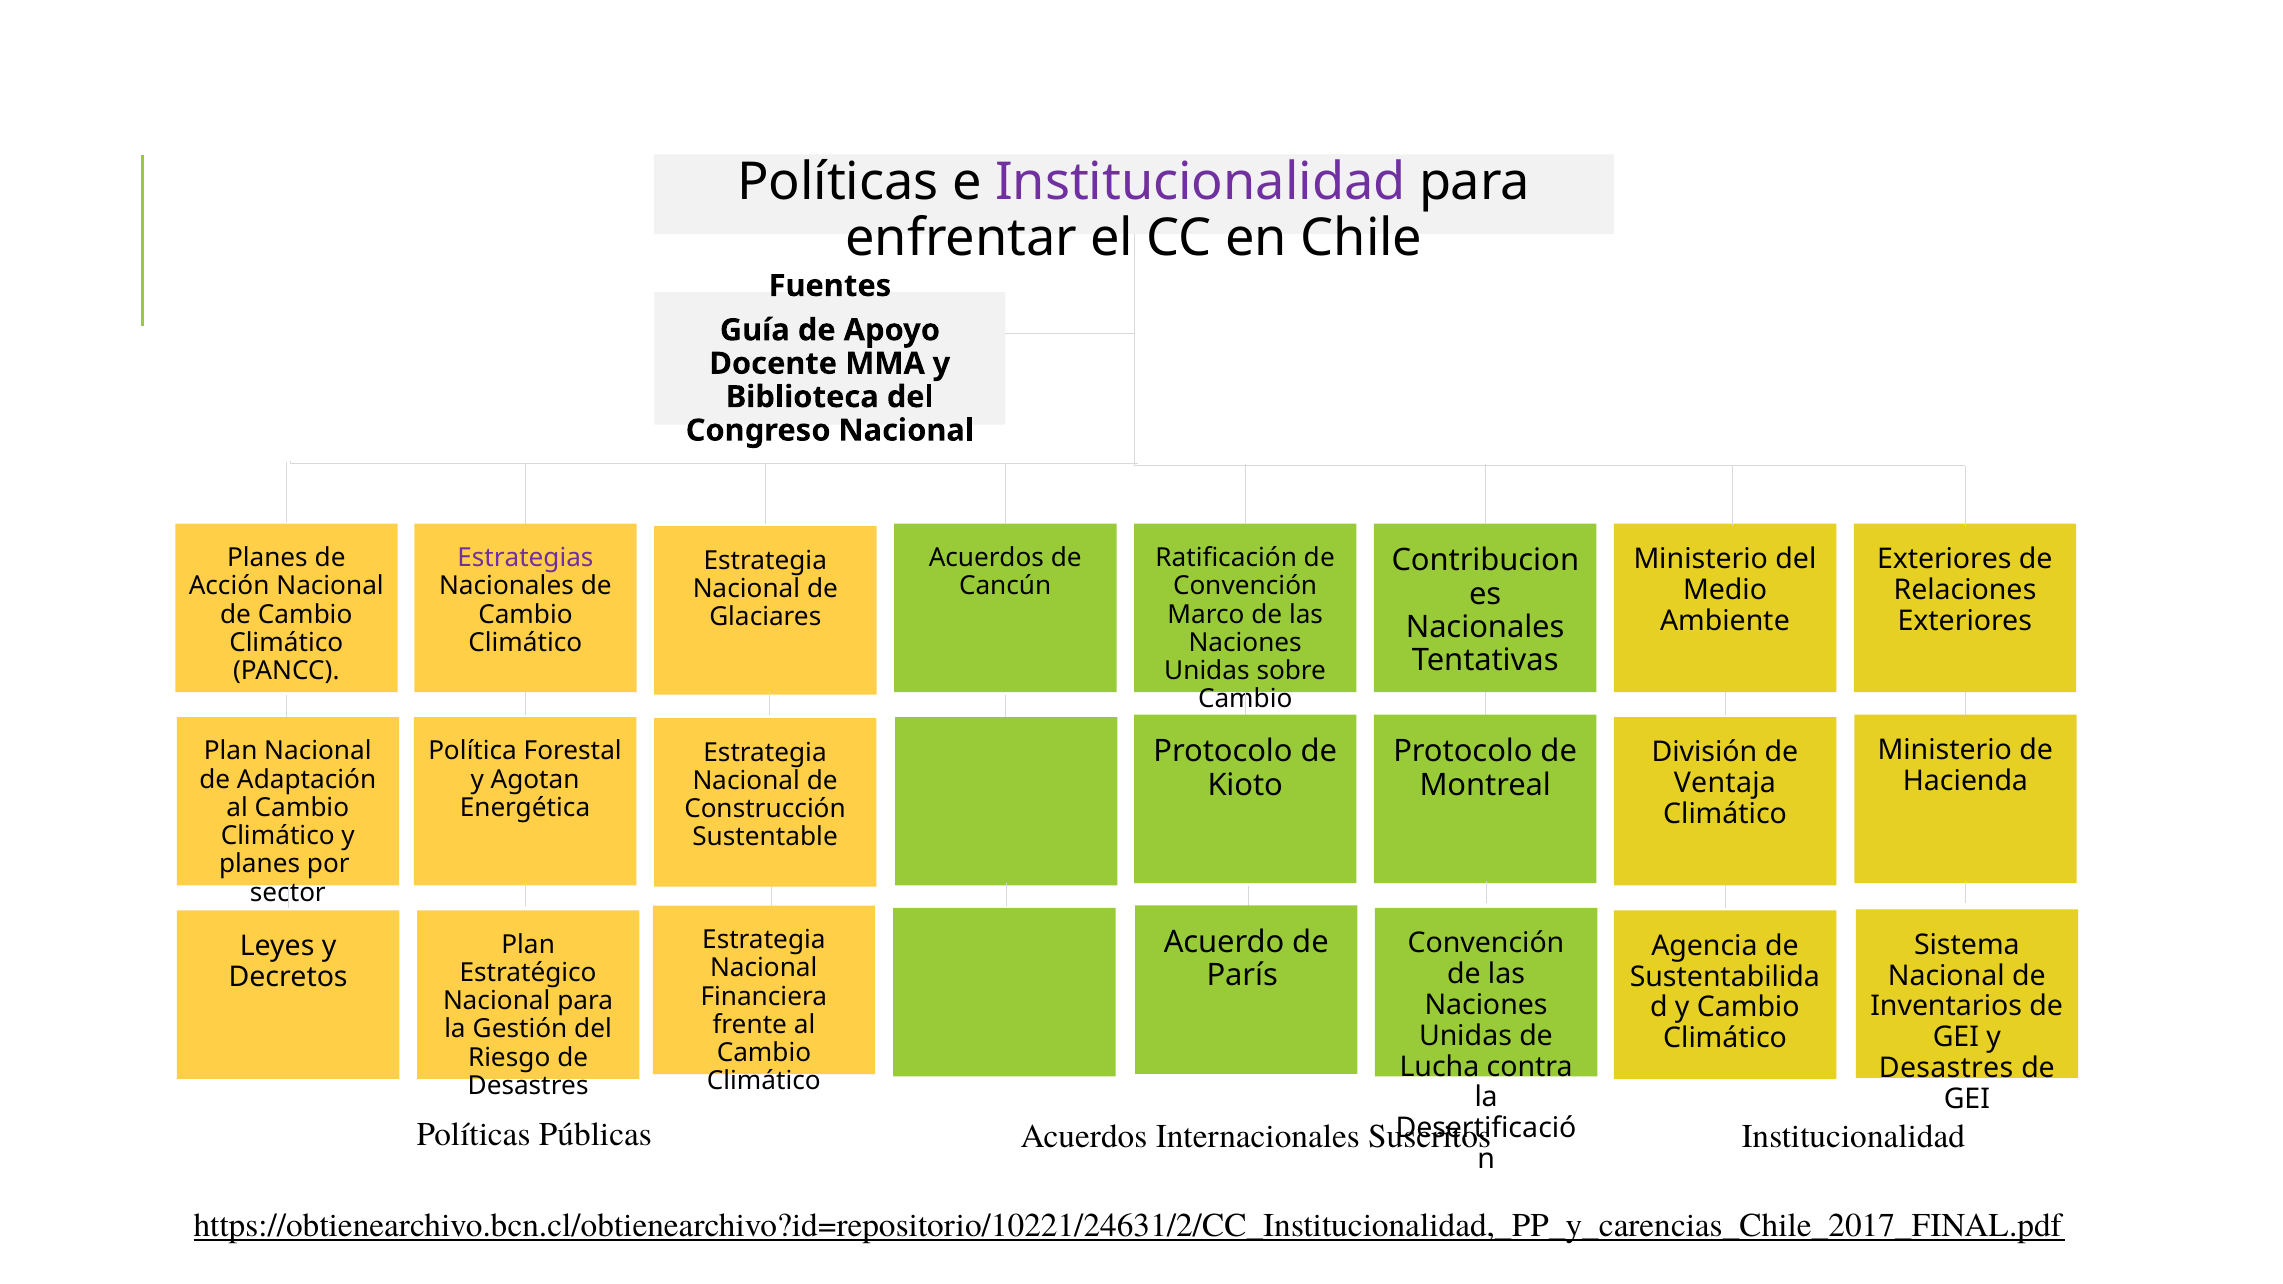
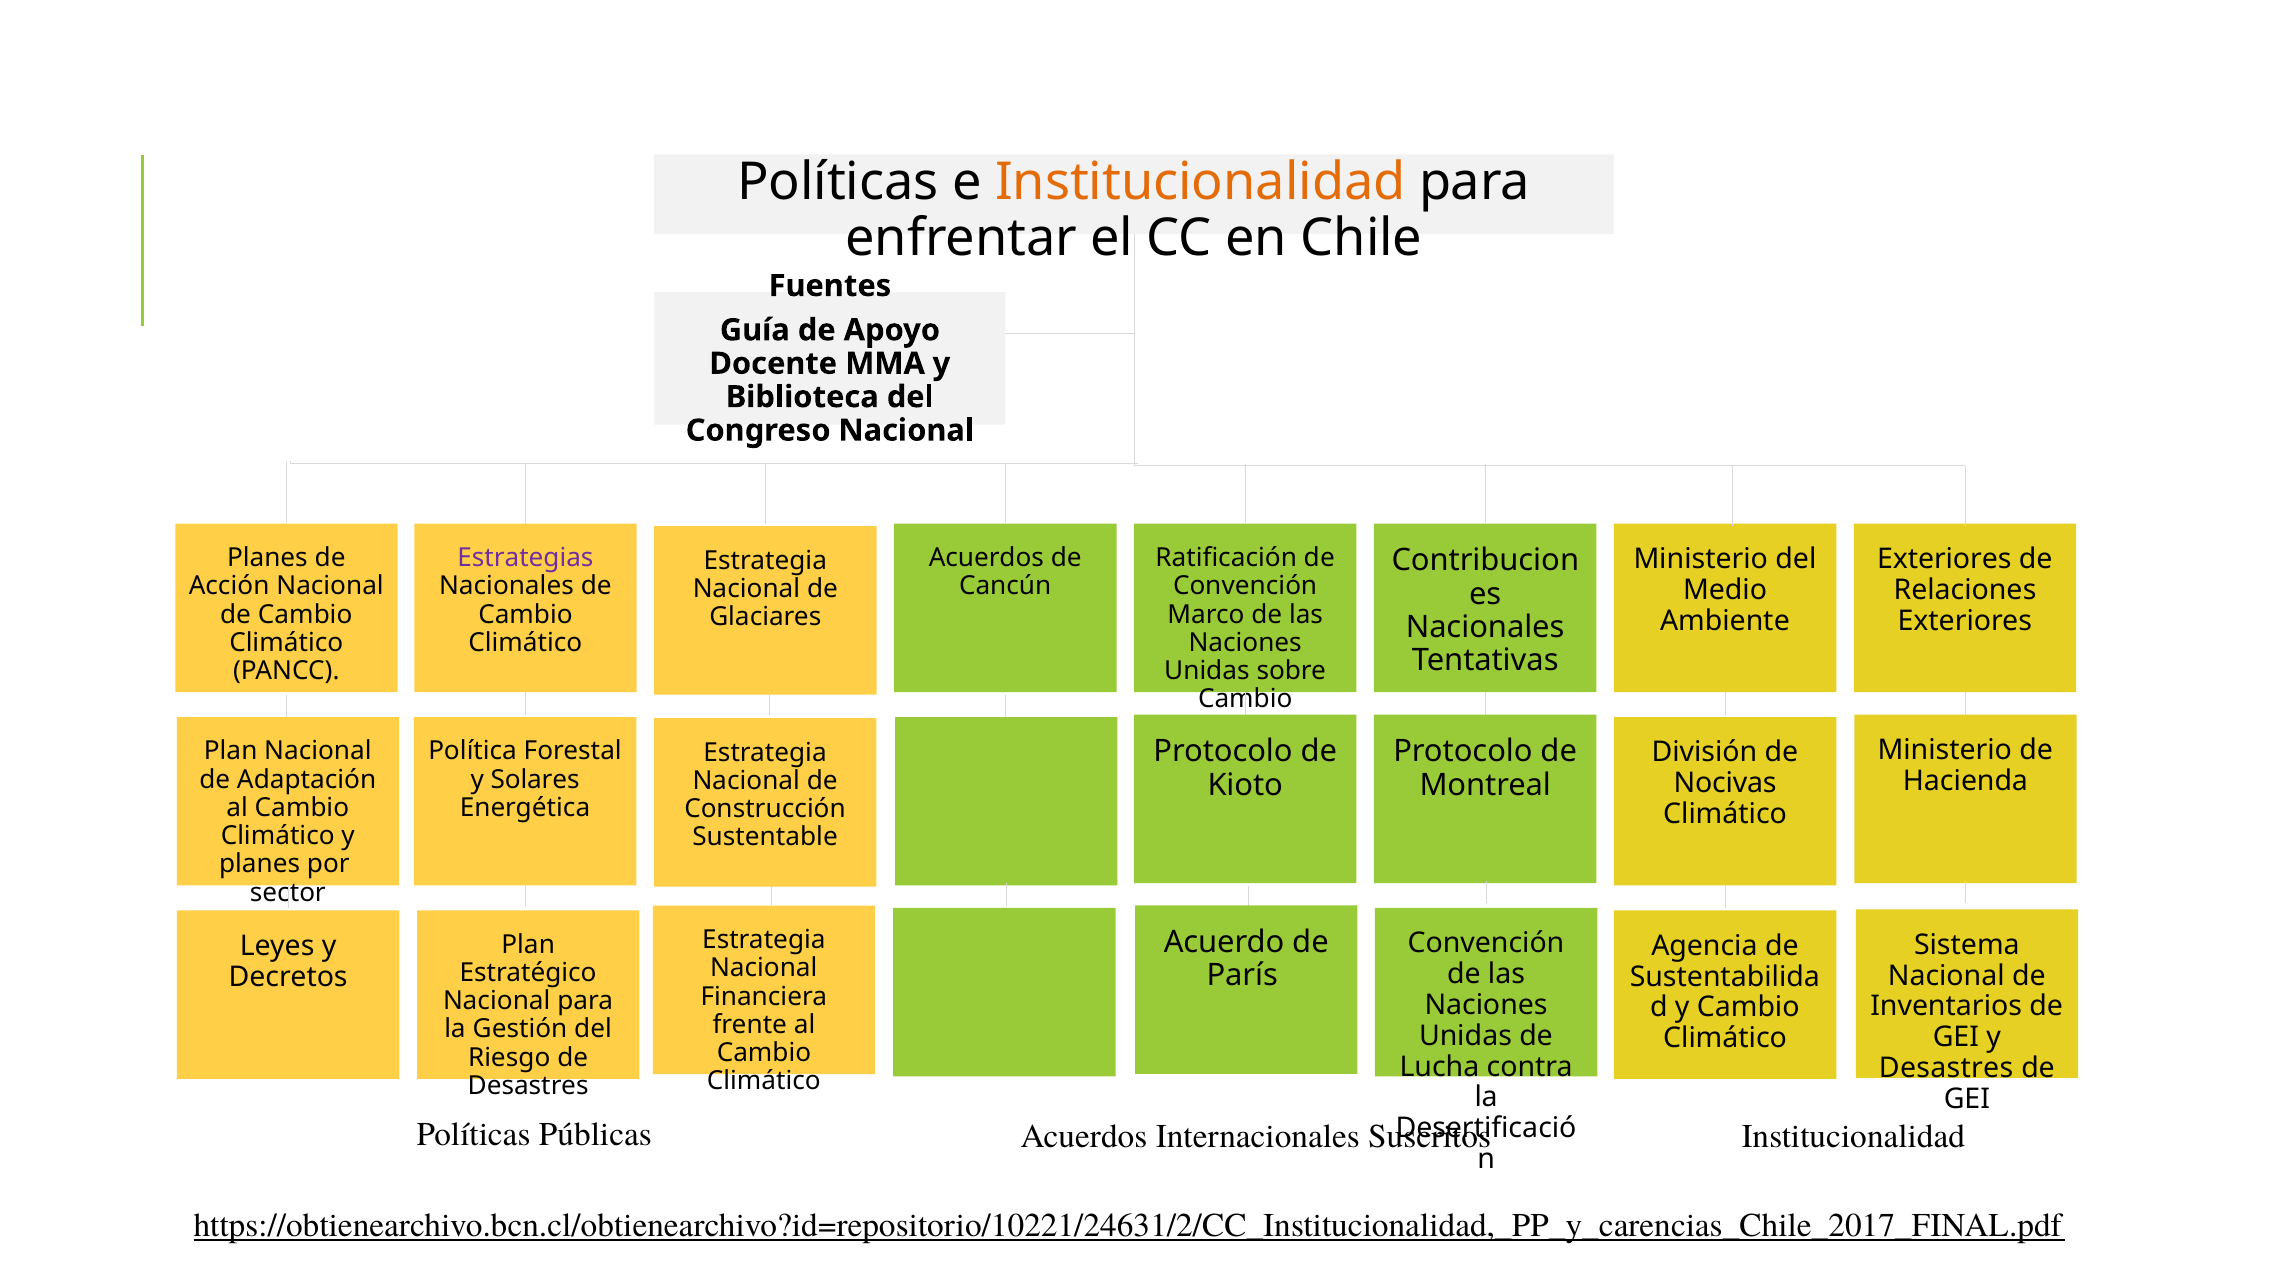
Institucionalidad colour: purple -> orange (1200, 182)
Agotan: Agotan -> Solares (535, 780)
Ventaja: Ventaja -> Nocivas (1725, 783)
